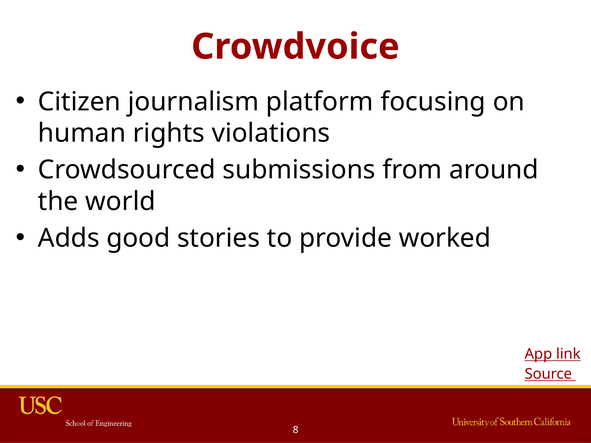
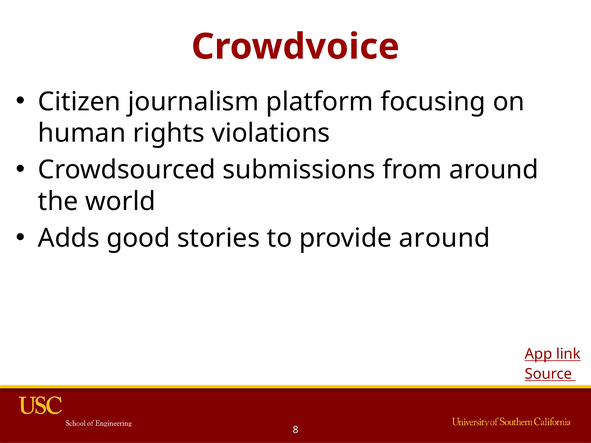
provide worked: worked -> around (445, 238)
